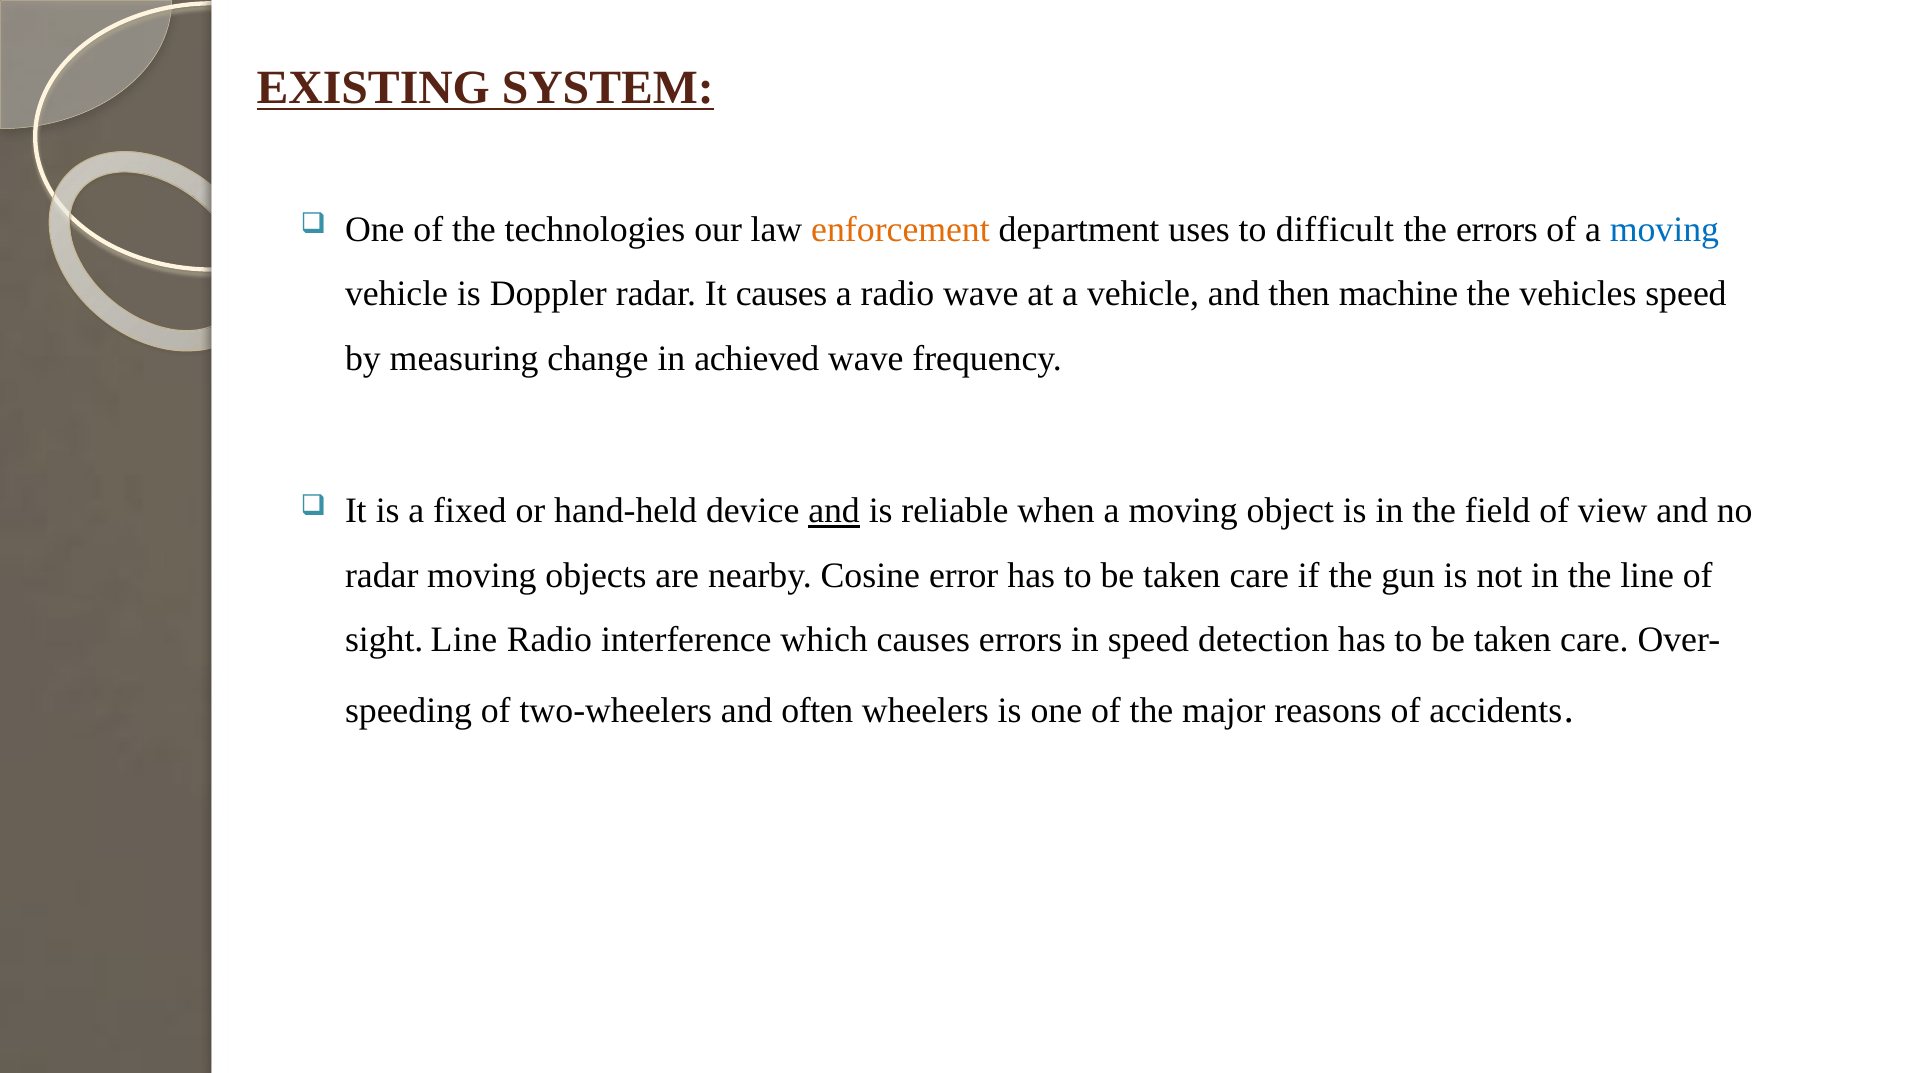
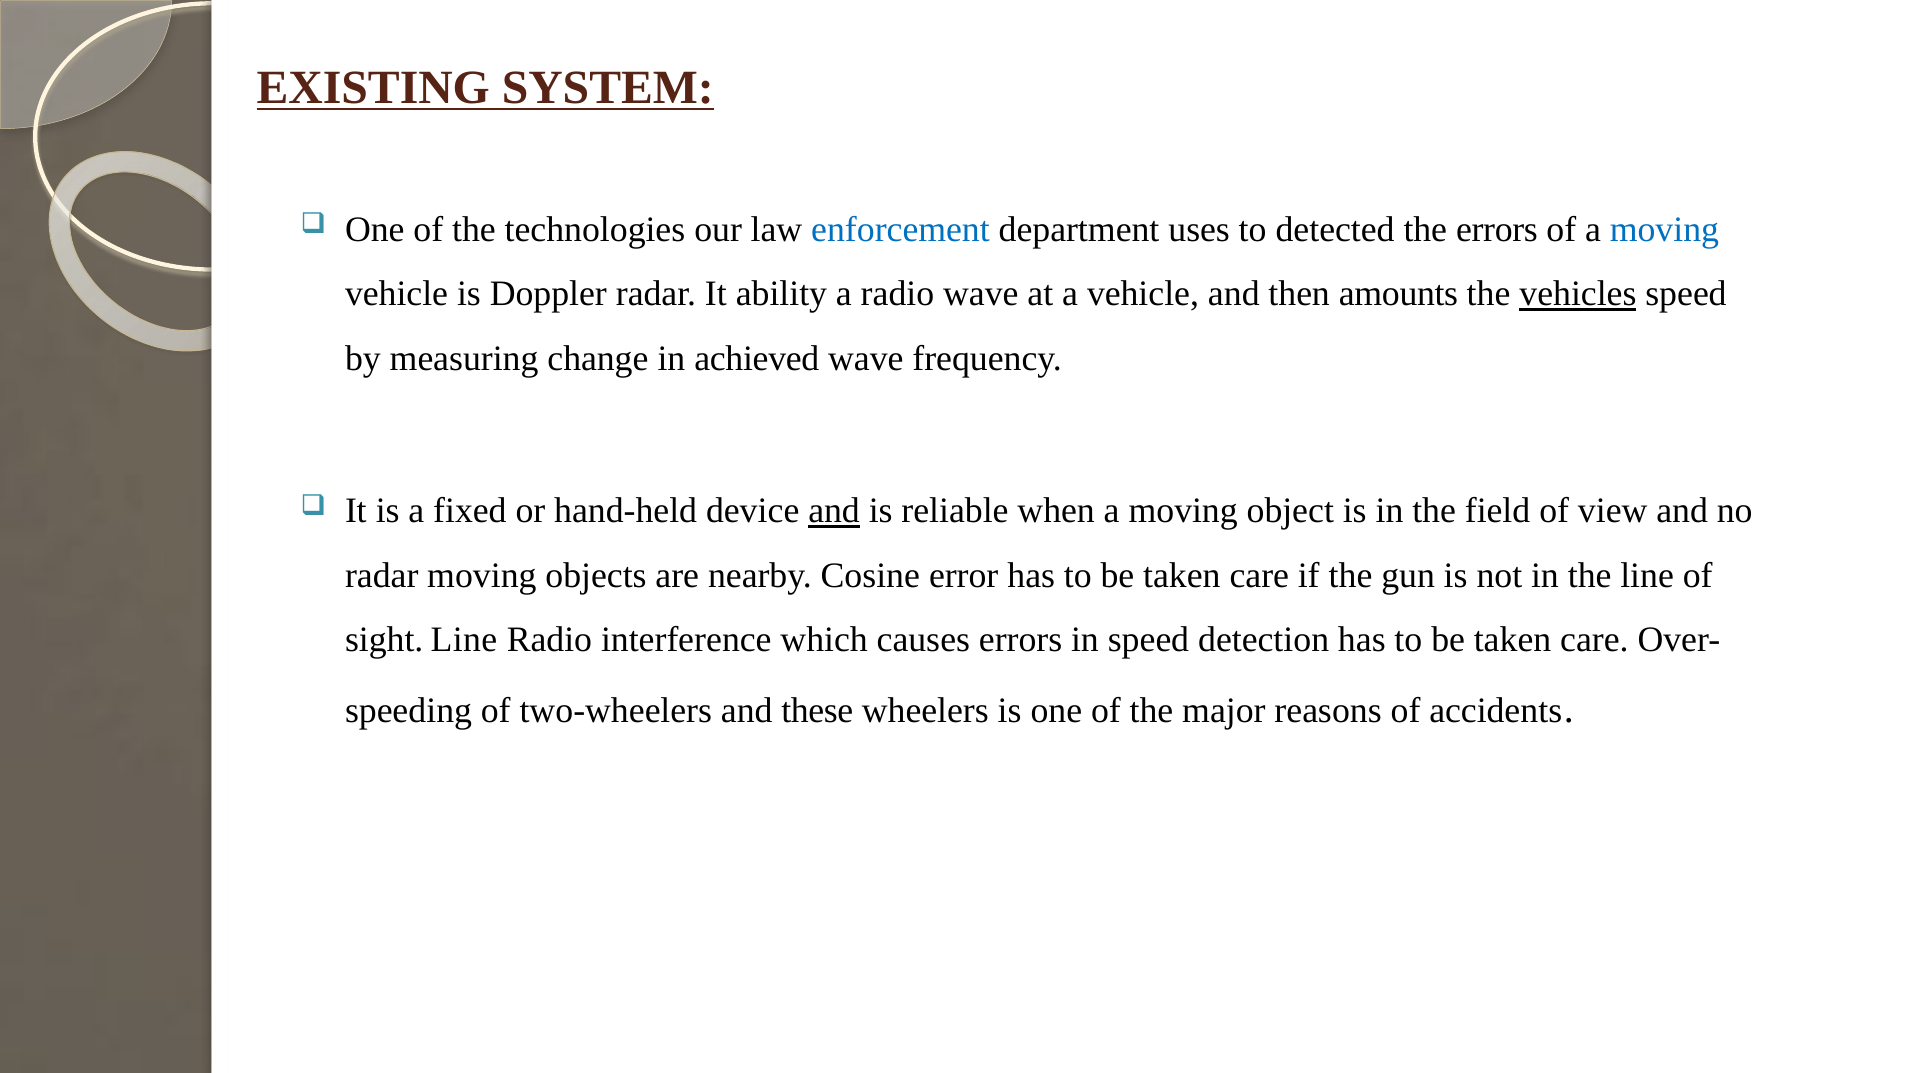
enforcement colour: orange -> blue (901, 230)
difficult: difficult -> detected (1335, 230)
It causes: causes -> ability (781, 294)
machine: machine -> amounts (1399, 294)
vehicles underline: none -> present (1578, 294)
often: often -> these (817, 711)
